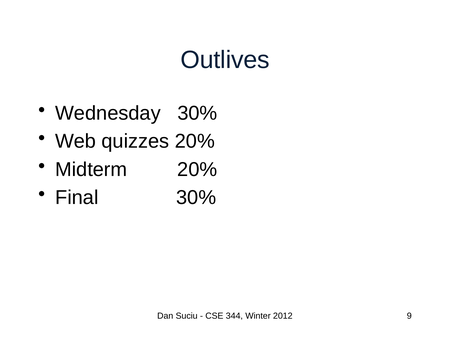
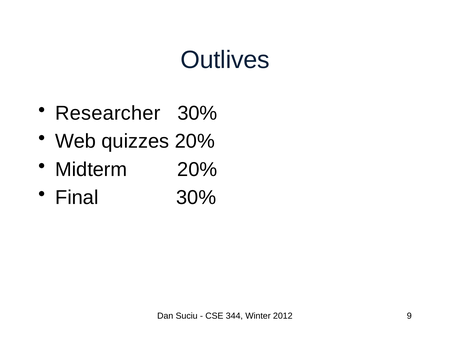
Wednesday: Wednesday -> Researcher (108, 113)
